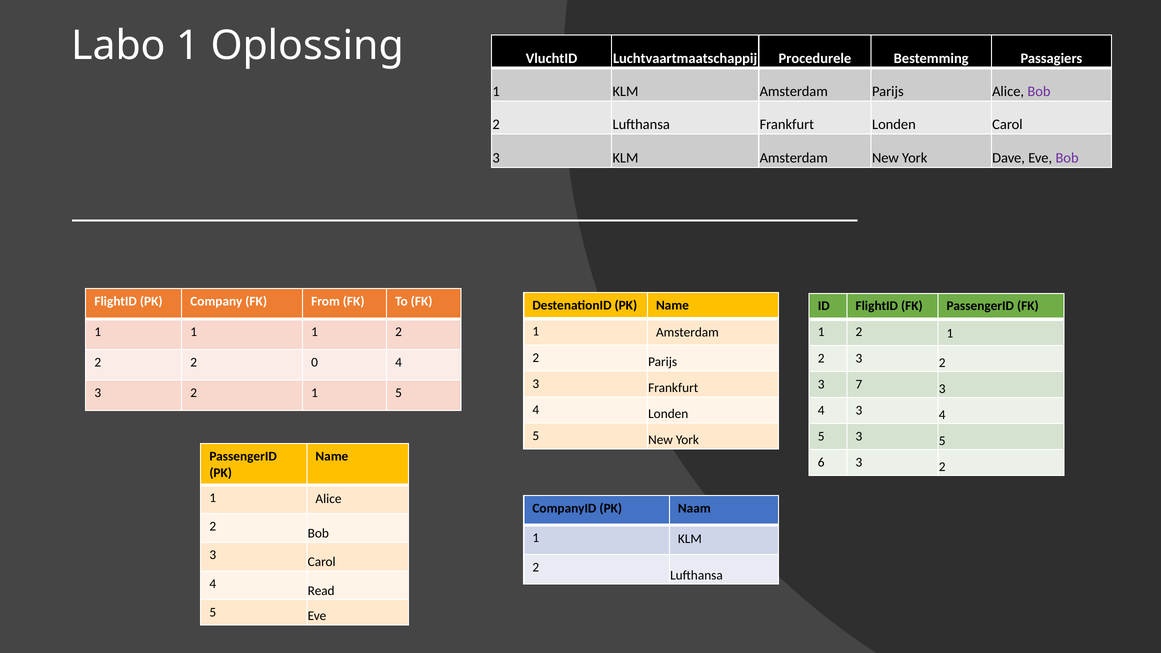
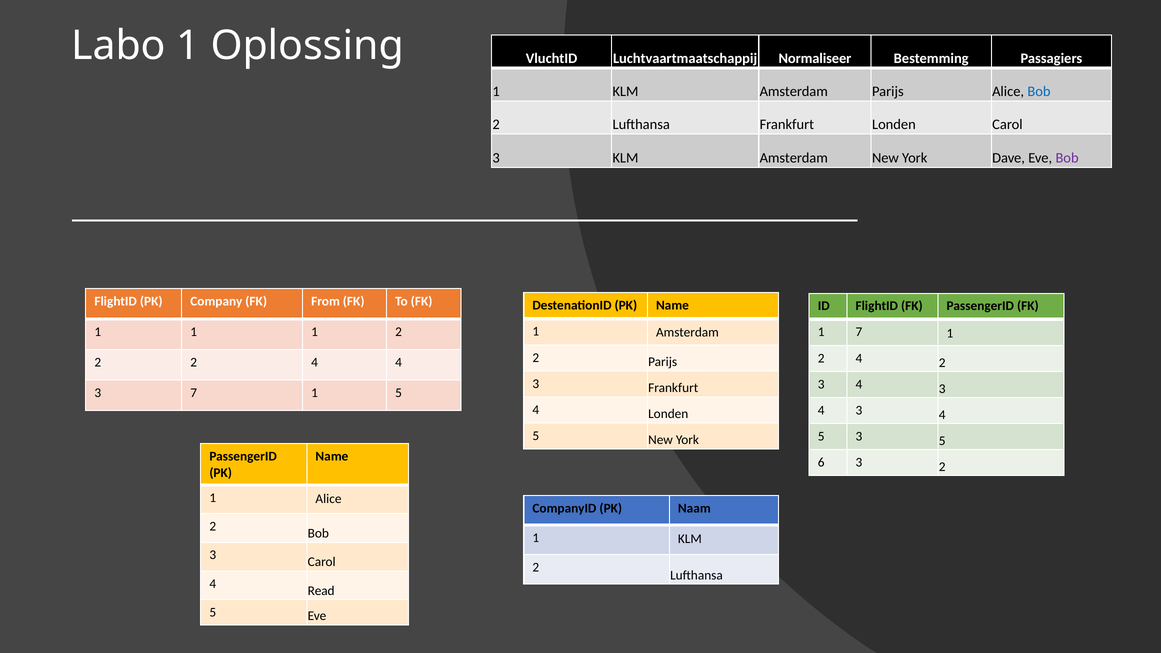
Procedurele: Procedurele -> Normaliseer (815, 58)
Bob colour: purple -> blue (1039, 92)
2: 2 -> 7 (859, 332)
3: 3 -> 4 (859, 358)
2 2 0: 0 -> 4 (315, 362)
7: 7 -> 4 (859, 384)
2: 2 -> 7 (194, 393)
